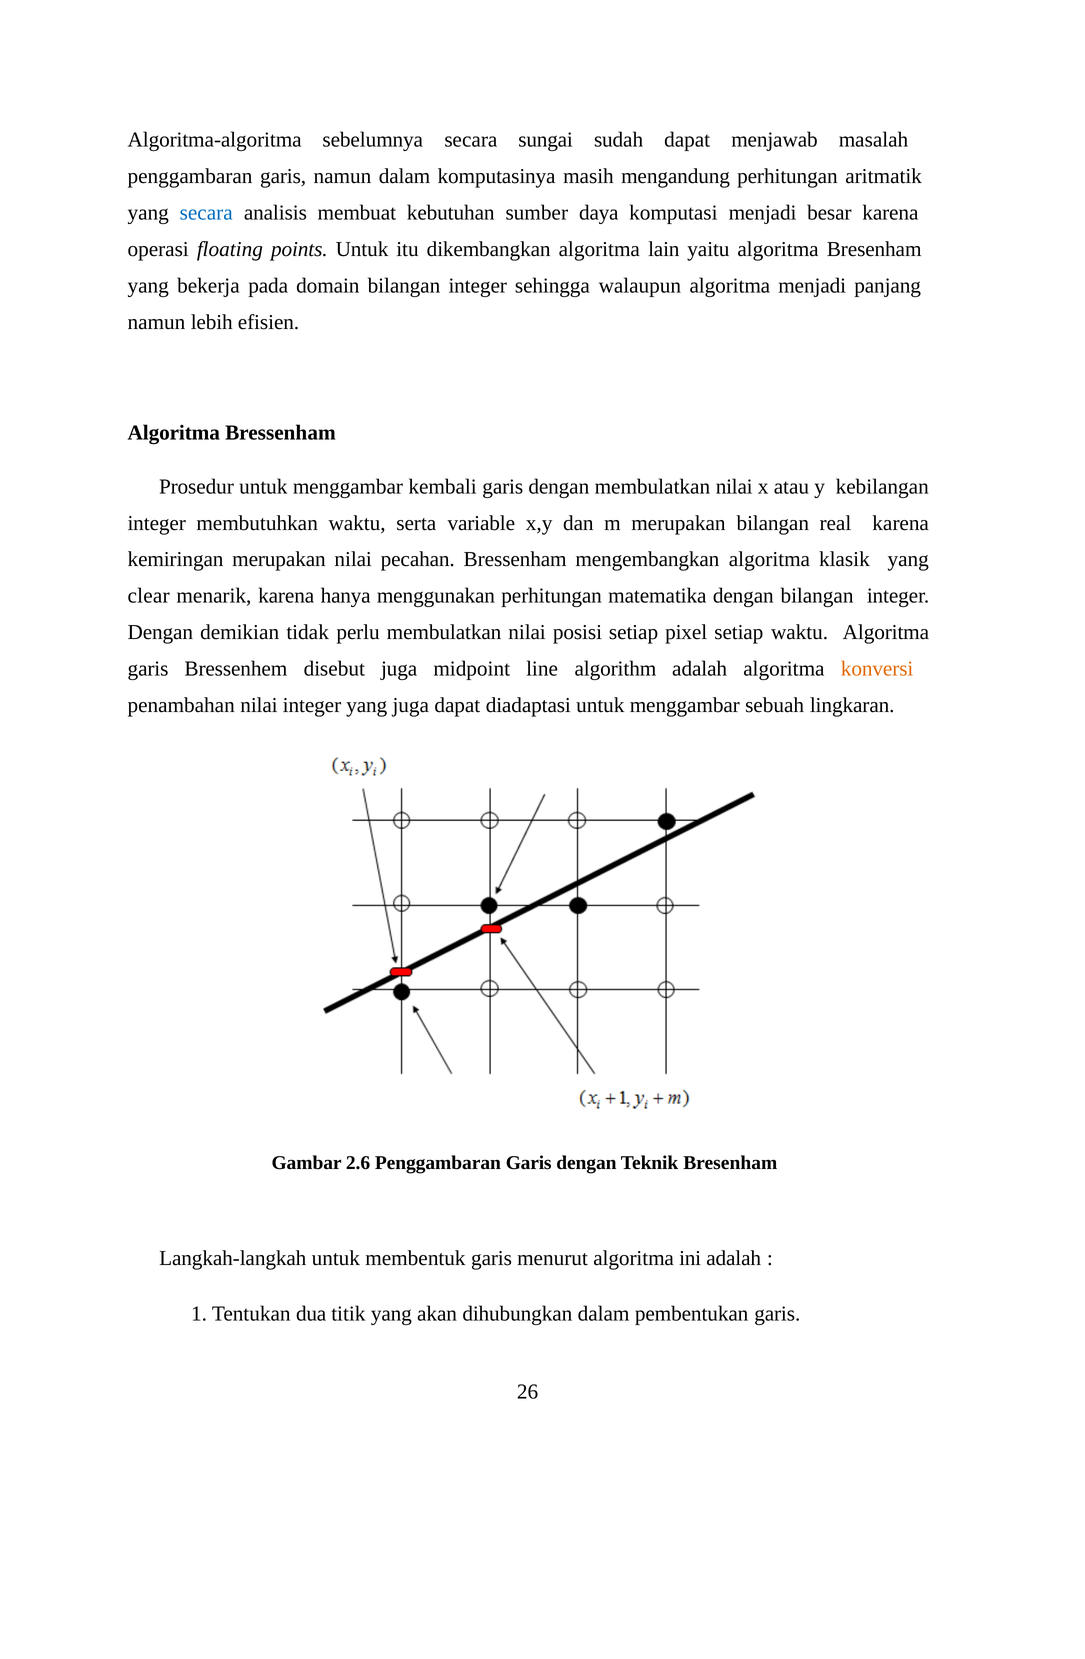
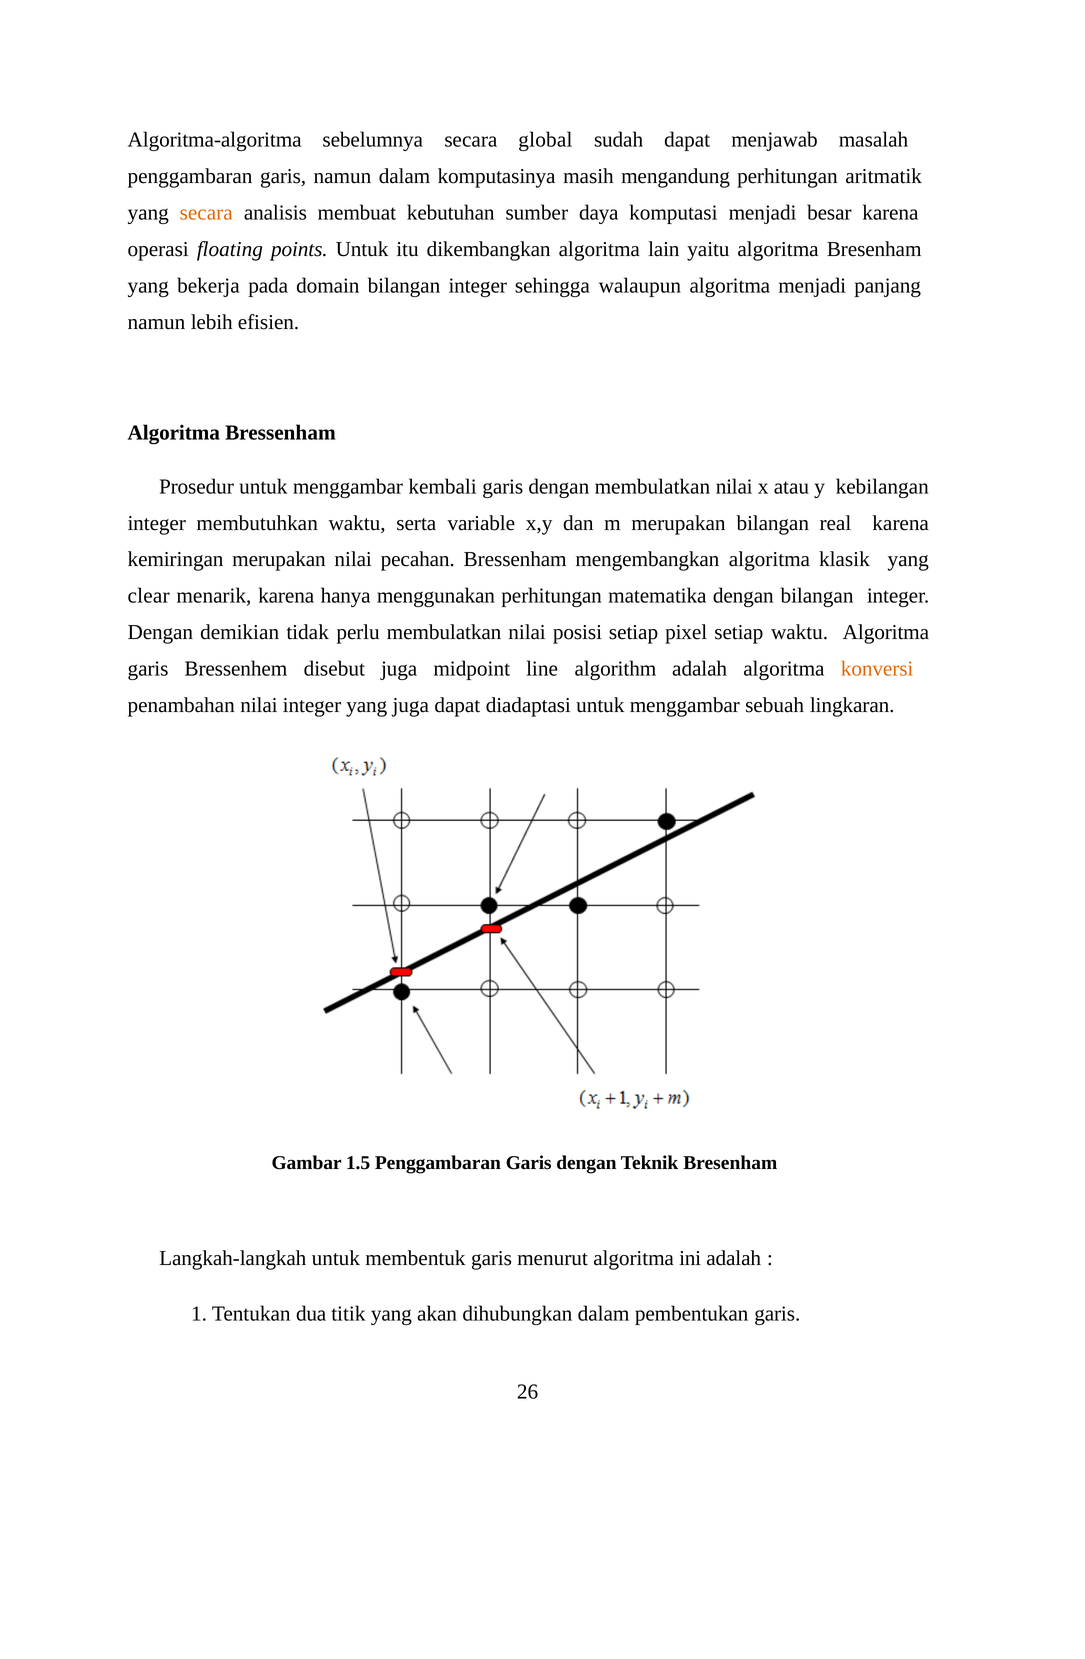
sungai: sungai -> global (545, 140)
secara colour: blue -> orange (206, 213)
2.6: 2.6 -> 1.5 (358, 1163)
